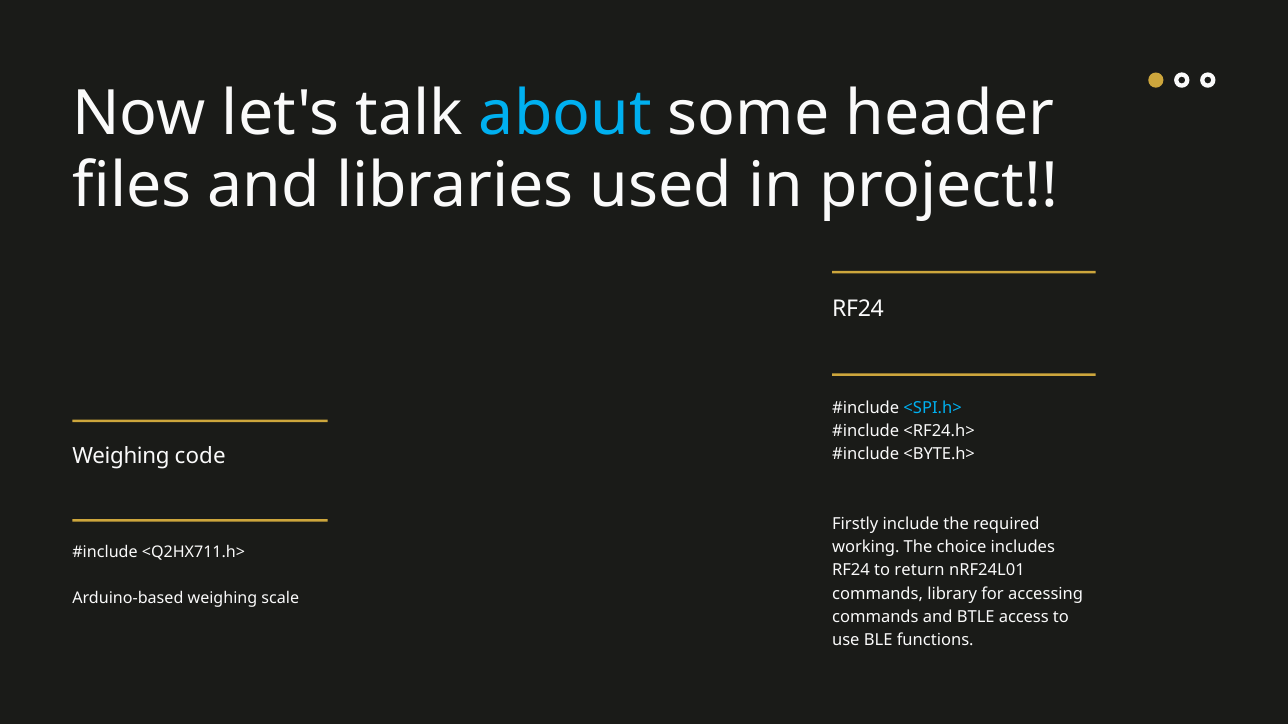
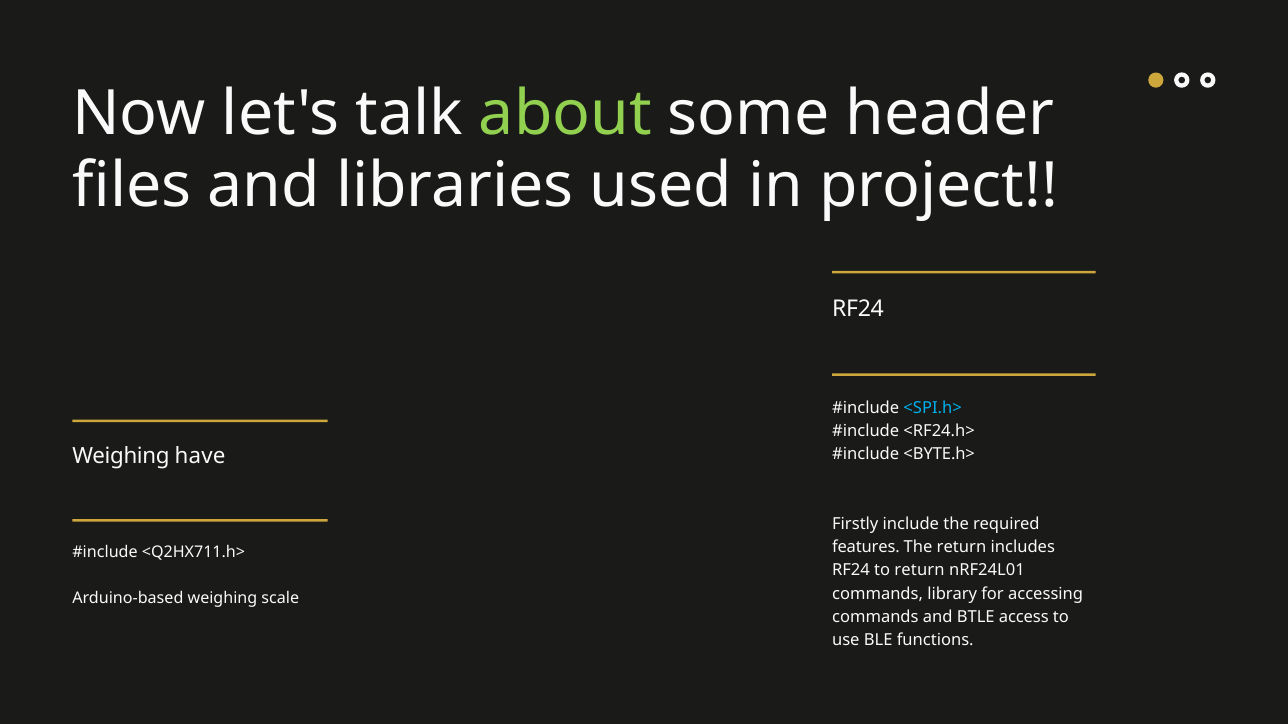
about colour: light blue -> light green (565, 114)
code: code -> have (200, 457)
working: working -> features (866, 548)
The choice: choice -> return (962, 548)
